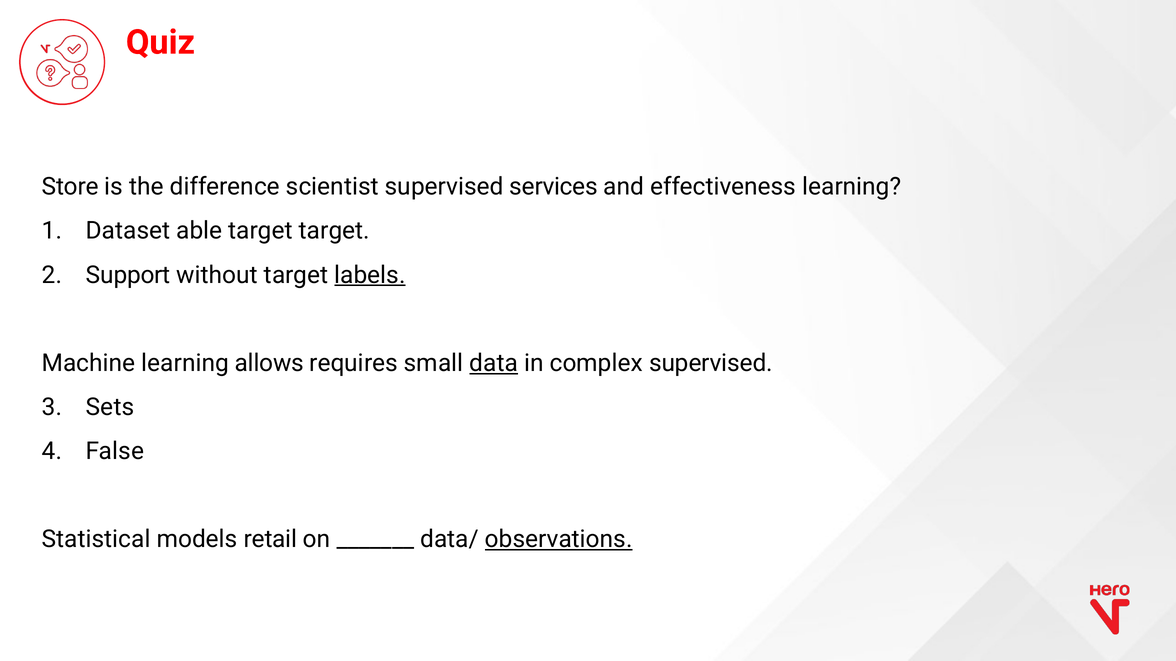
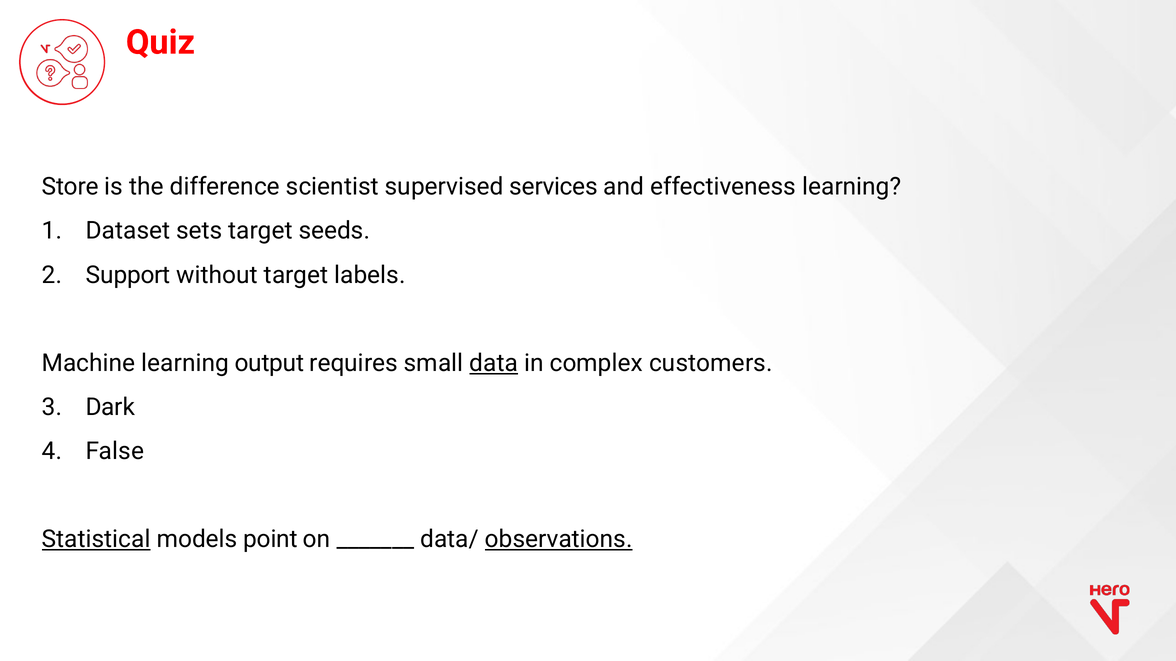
able: able -> sets (199, 231)
target target: target -> seeds (334, 231)
labels underline: present -> none (370, 275)
allows: allows -> output (269, 363)
complex supervised: supervised -> customers (711, 363)
Sets: Sets -> Dark (110, 407)
Statistical underline: none -> present (96, 540)
retail: retail -> point (270, 540)
